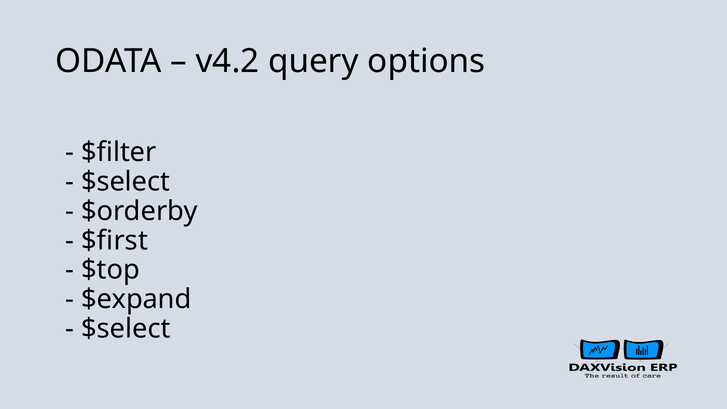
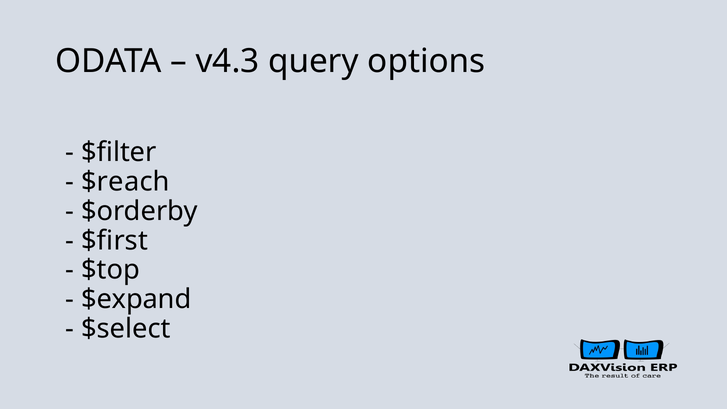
v4.2: v4.2 -> v4.3 (228, 61)
$select: $select -> $reach (125, 182)
